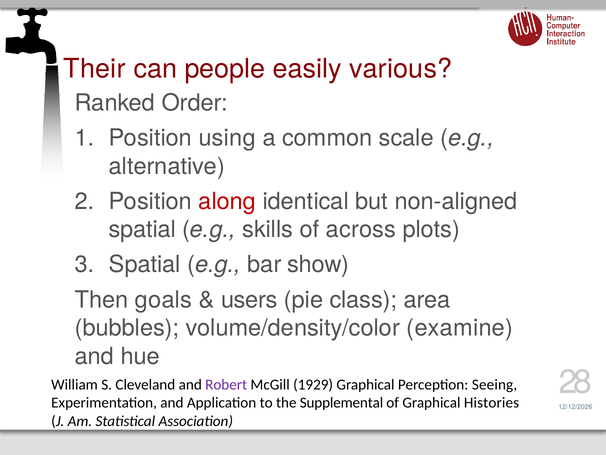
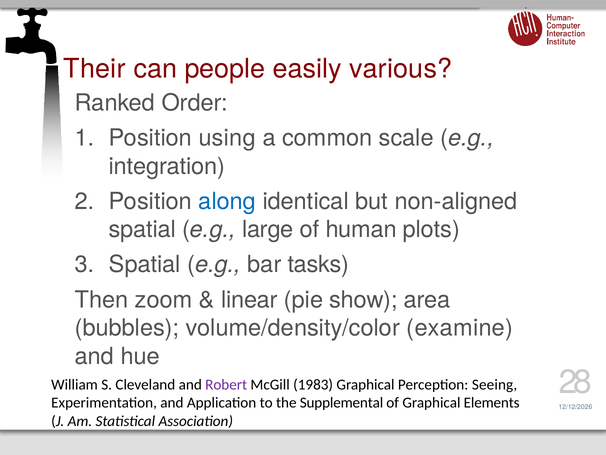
alternative: alternative -> integration (167, 166)
along colour: red -> blue (227, 201)
skills: skills -> large (268, 229)
across: across -> human (361, 229)
show: show -> tasks (318, 264)
goals: goals -> zoom (164, 299)
users: users -> linear (249, 299)
class: class -> show (363, 299)
1929: 1929 -> 1983 (313, 384)
Histories: Histories -> Elements (492, 402)
